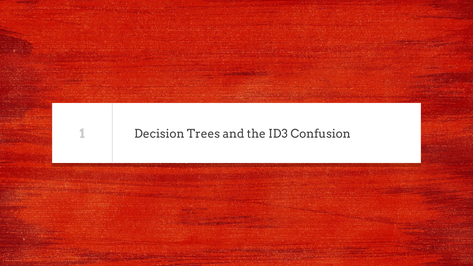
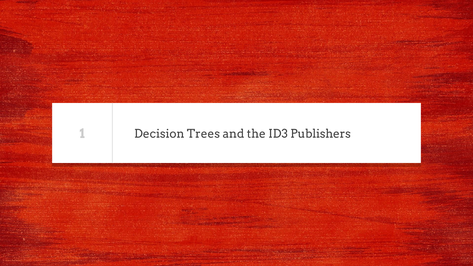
Confusion: Confusion -> Publishers (321, 134)
